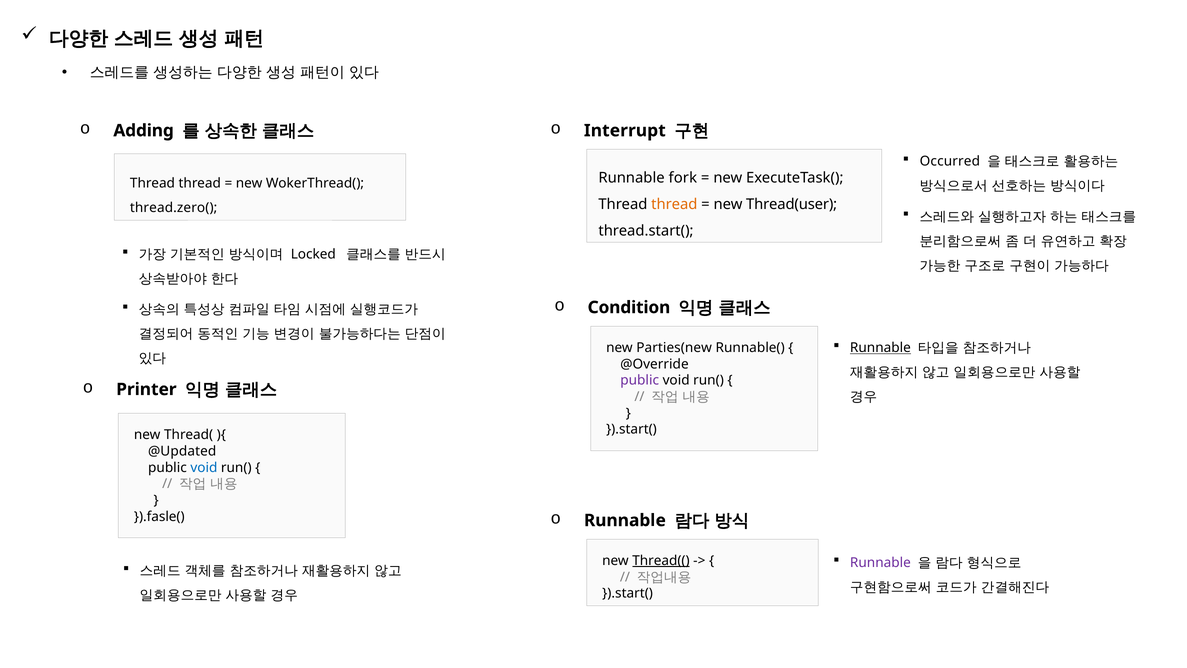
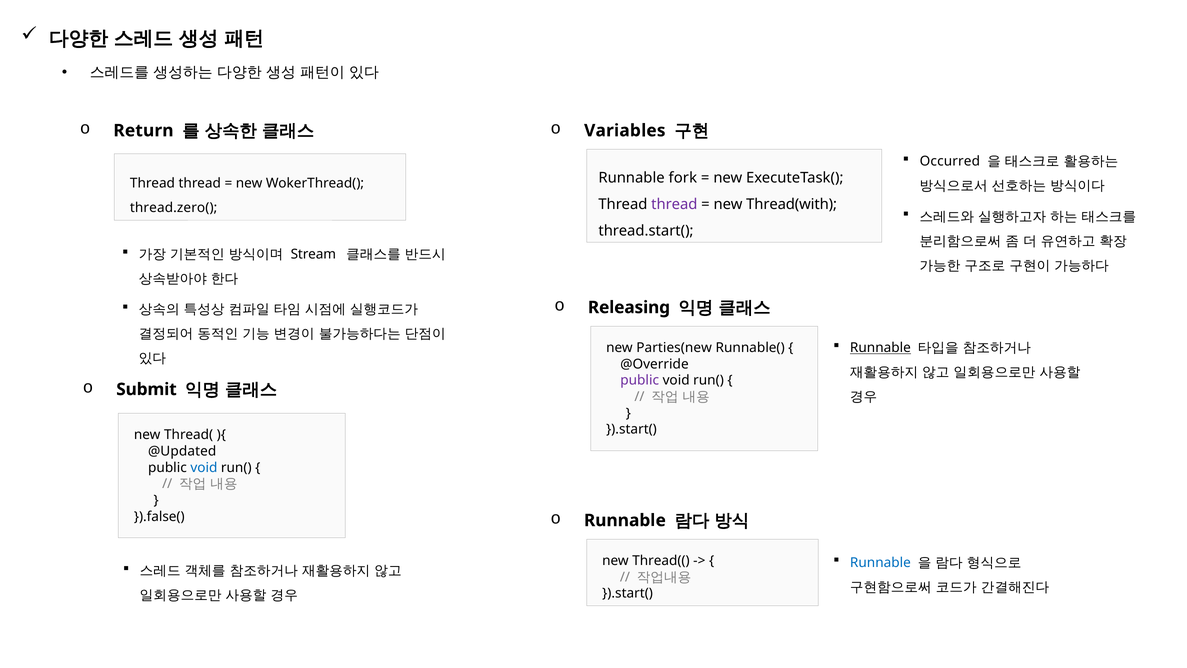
Adding: Adding -> Return (143, 131)
Interrupt: Interrupt -> Variables (625, 131)
thread colour: orange -> purple (674, 204)
Thread(user: Thread(user -> Thread(with (792, 204)
Locked: Locked -> Stream (313, 254)
Condition: Condition -> Releasing (629, 307)
Printer: Printer -> Submit (146, 389)
}).fasle(: }).fasle( -> }).false( (159, 516)
Runnable colour: purple -> blue (880, 562)
Thread(( underline: present -> none (661, 560)
